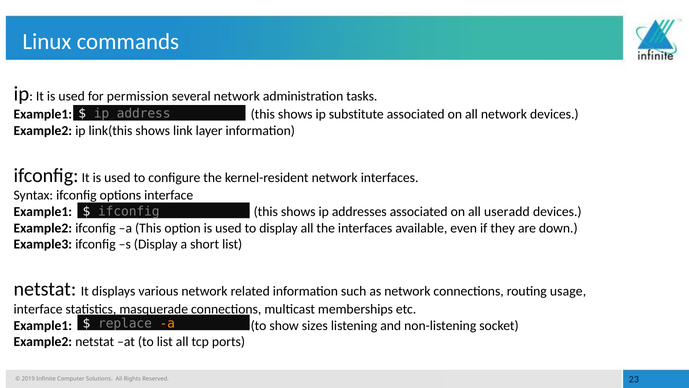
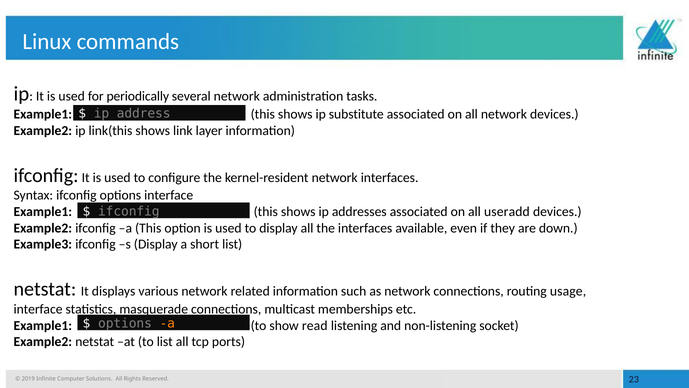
permission: permission -> periodically (138, 96)
replace: replace -> options (125, 323)
sizes: sizes -> read (315, 325)
